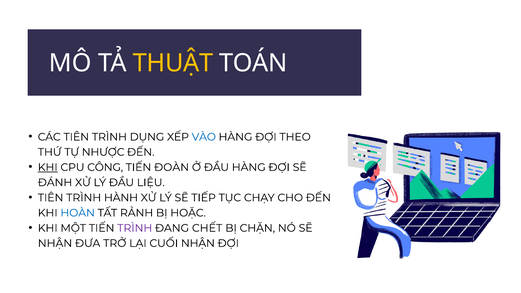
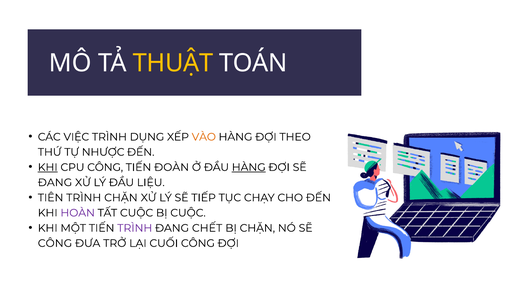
CÁC TIÊN: TIÊN -> VIỆC (76, 137)
VÀO colour: blue -> orange (204, 137)
HÀNG underline: none -> present (249, 167)
ĐÁNH: ĐÁNH -> ĐANG (55, 183)
TRÌNH HÀNH: HÀNH -> CHẶN (121, 198)
HOÀN colour: blue -> purple (78, 213)
TẤT RẢNH: RẢNH -> CUỘC (137, 213)
BỊ HOẶC: HOẶC -> CUỘC (188, 213)
NHẬN: NHẬN -> CÔNG (55, 243)
CUỐI NHẬN: NHẬN -> CÔNG (198, 243)
